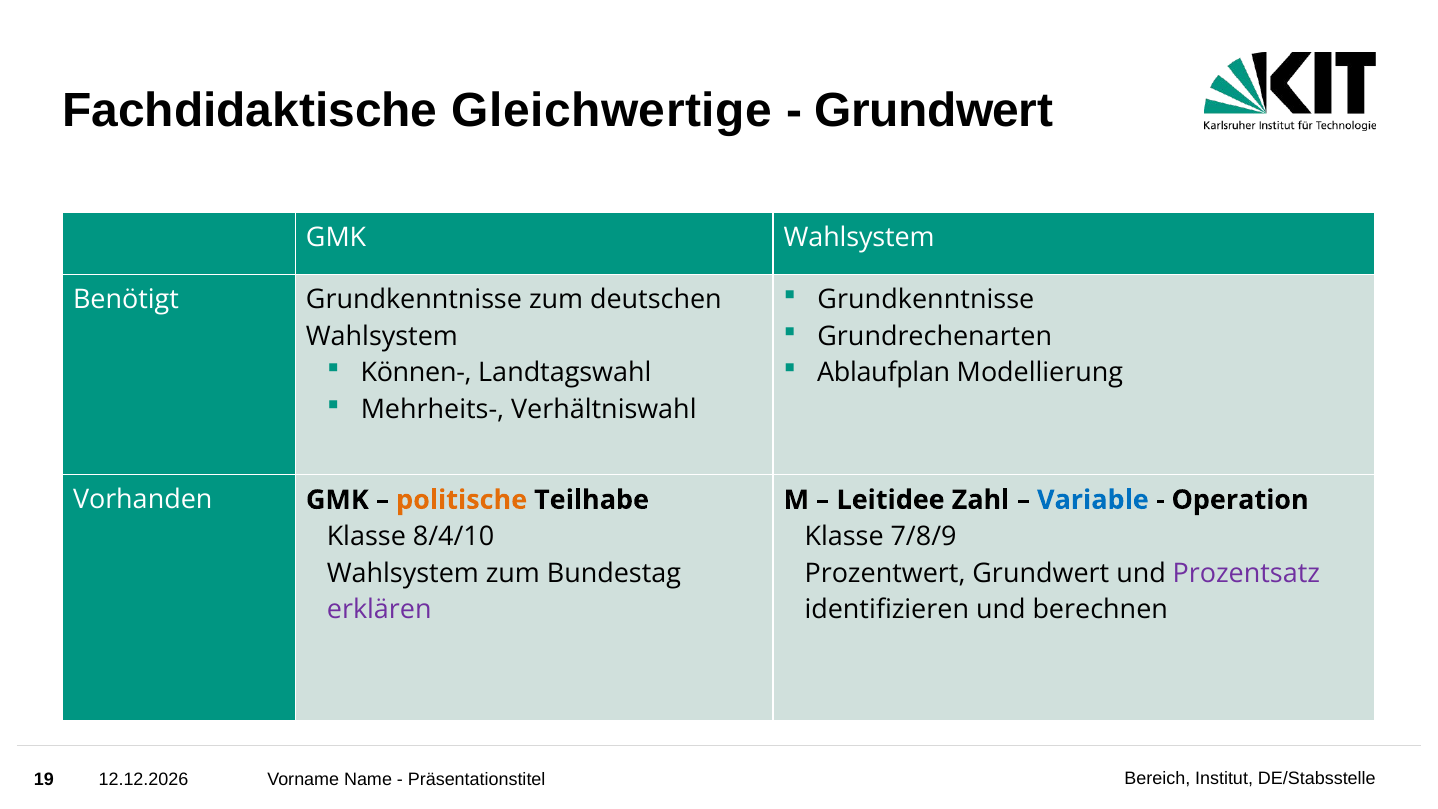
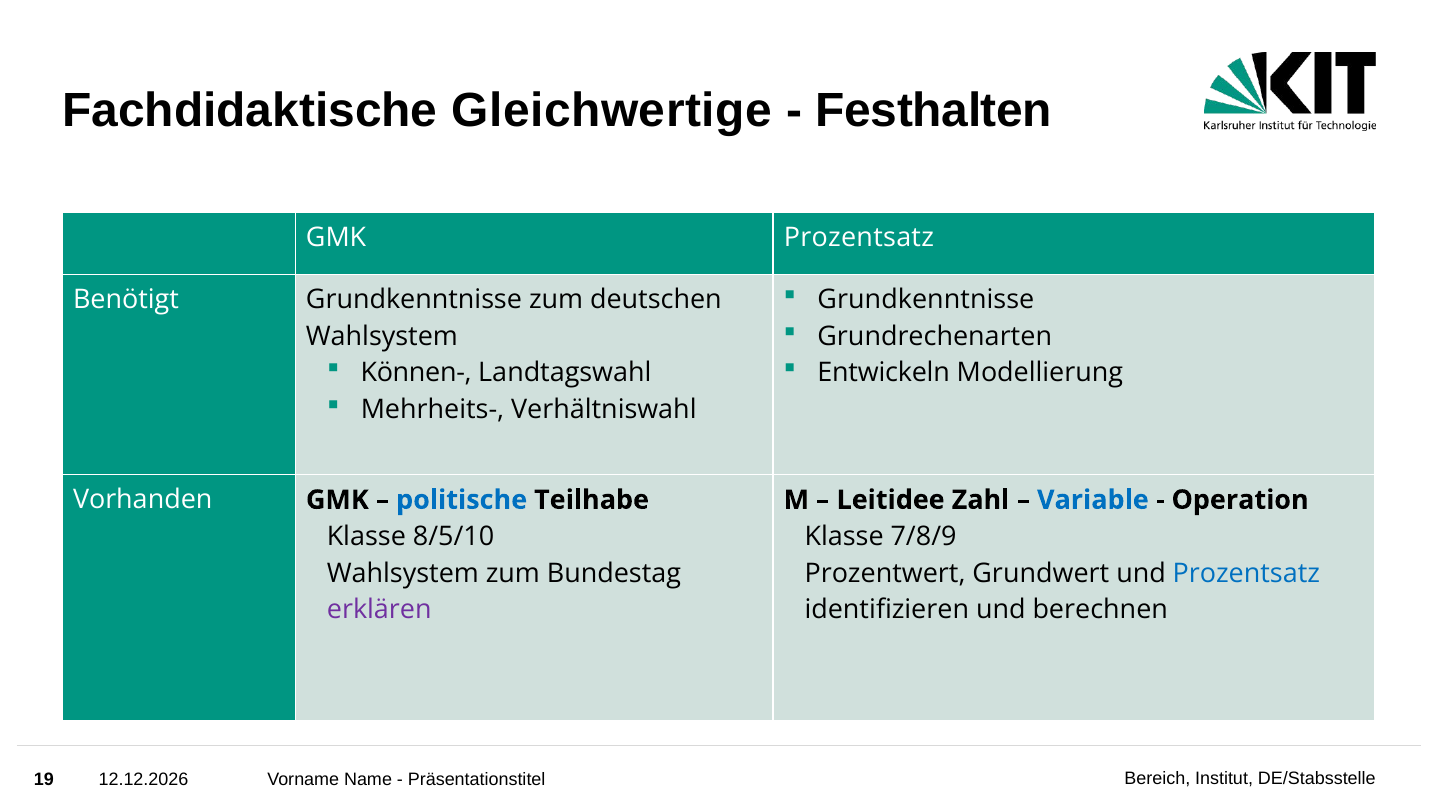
Grundwert: Grundwert -> Festhalten (934, 111)
GMK Wahlsystem: Wahlsystem -> Prozentsatz (859, 237)
Ablaufplan: Ablaufplan -> Entwickeln (884, 373)
politische colour: orange -> blue (462, 500)
8/4/10: 8/4/10 -> 8/5/10 (454, 536)
Prozentsatz colour: purple -> blue (1246, 573)
